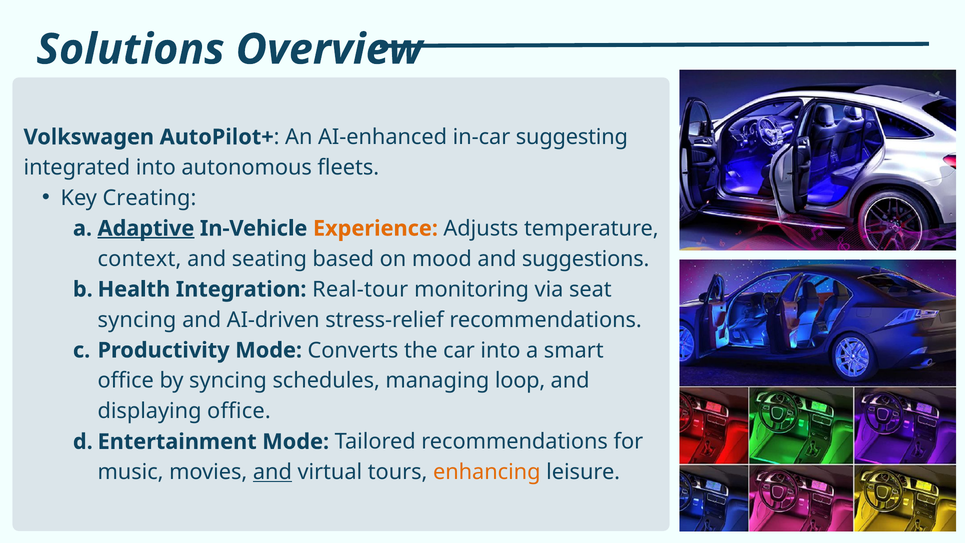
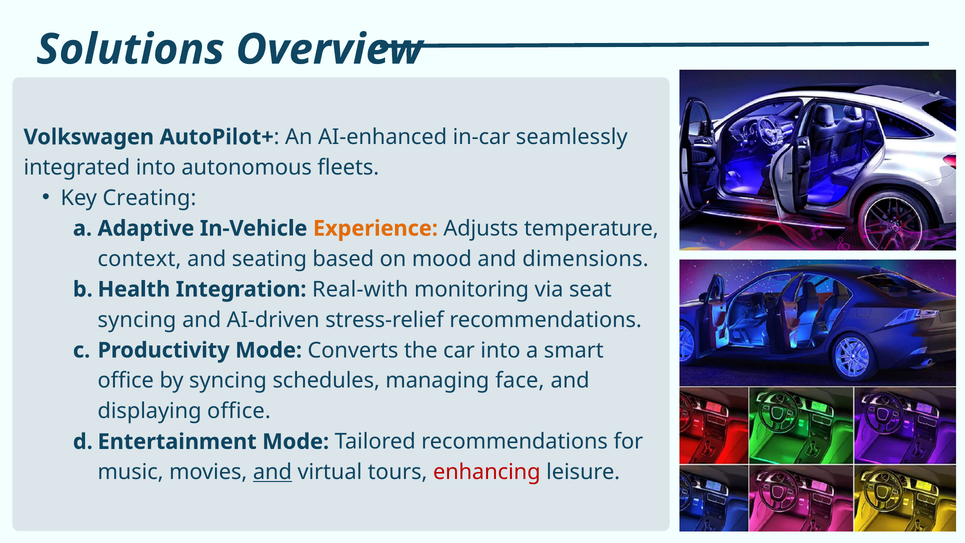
suggesting: suggesting -> seamlessly (572, 137)
Adaptive underline: present -> none (146, 228)
suggestions: suggestions -> dimensions (585, 259)
Real-tour: Real-tour -> Real-with (360, 289)
loop: loop -> face (520, 381)
enhancing colour: orange -> red (487, 472)
